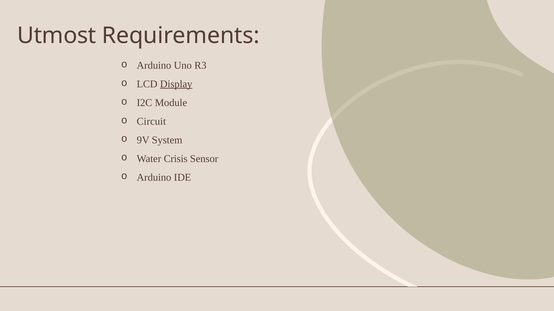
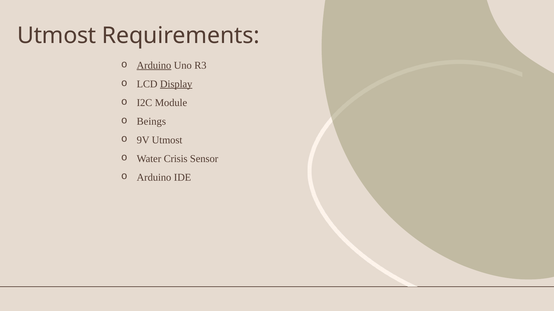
Arduino underline: none -> present (154, 65)
Circuit: Circuit -> Beings (151, 122)
9V System: System -> Utmost (167, 140)
